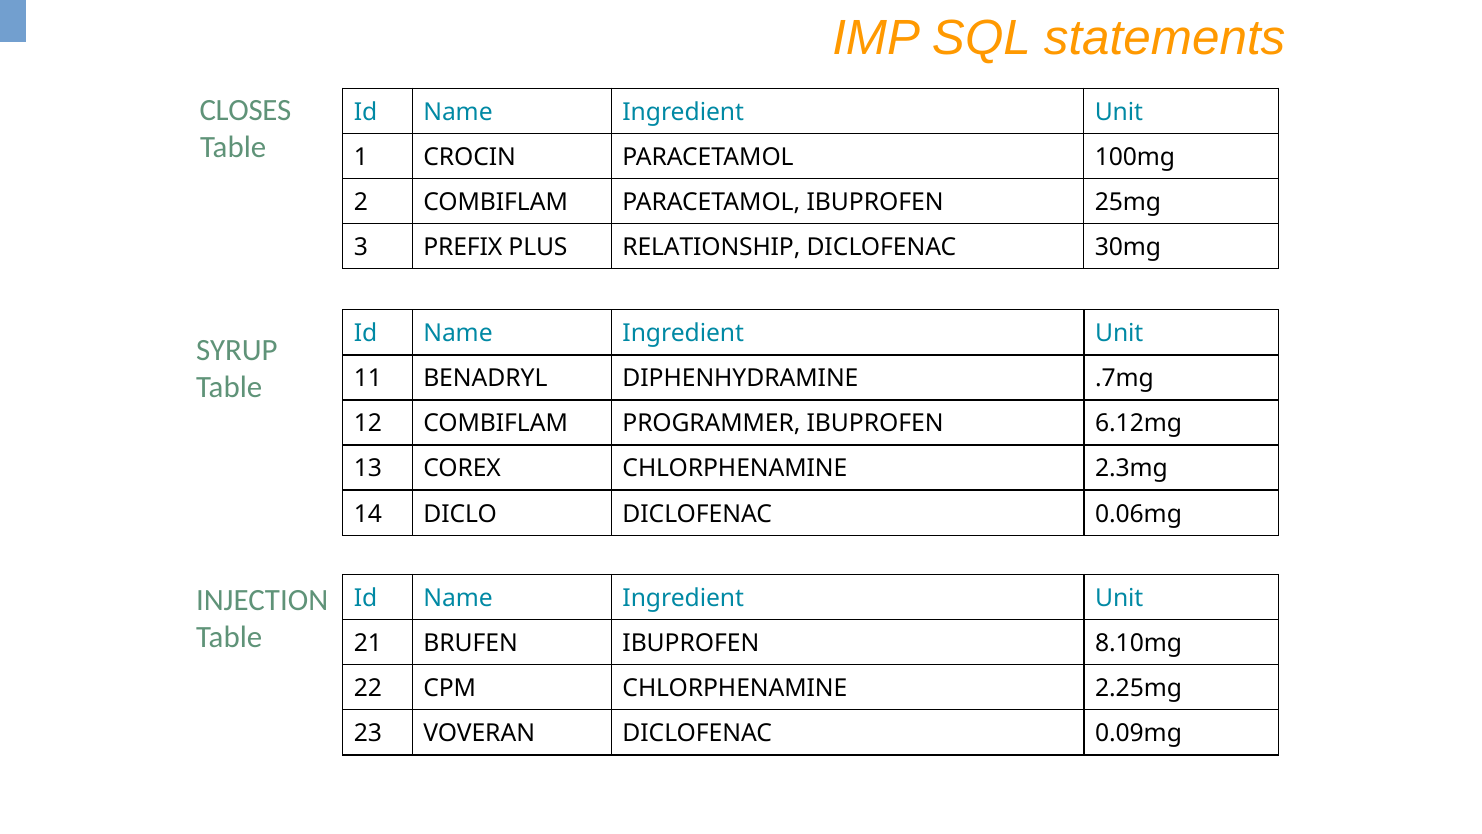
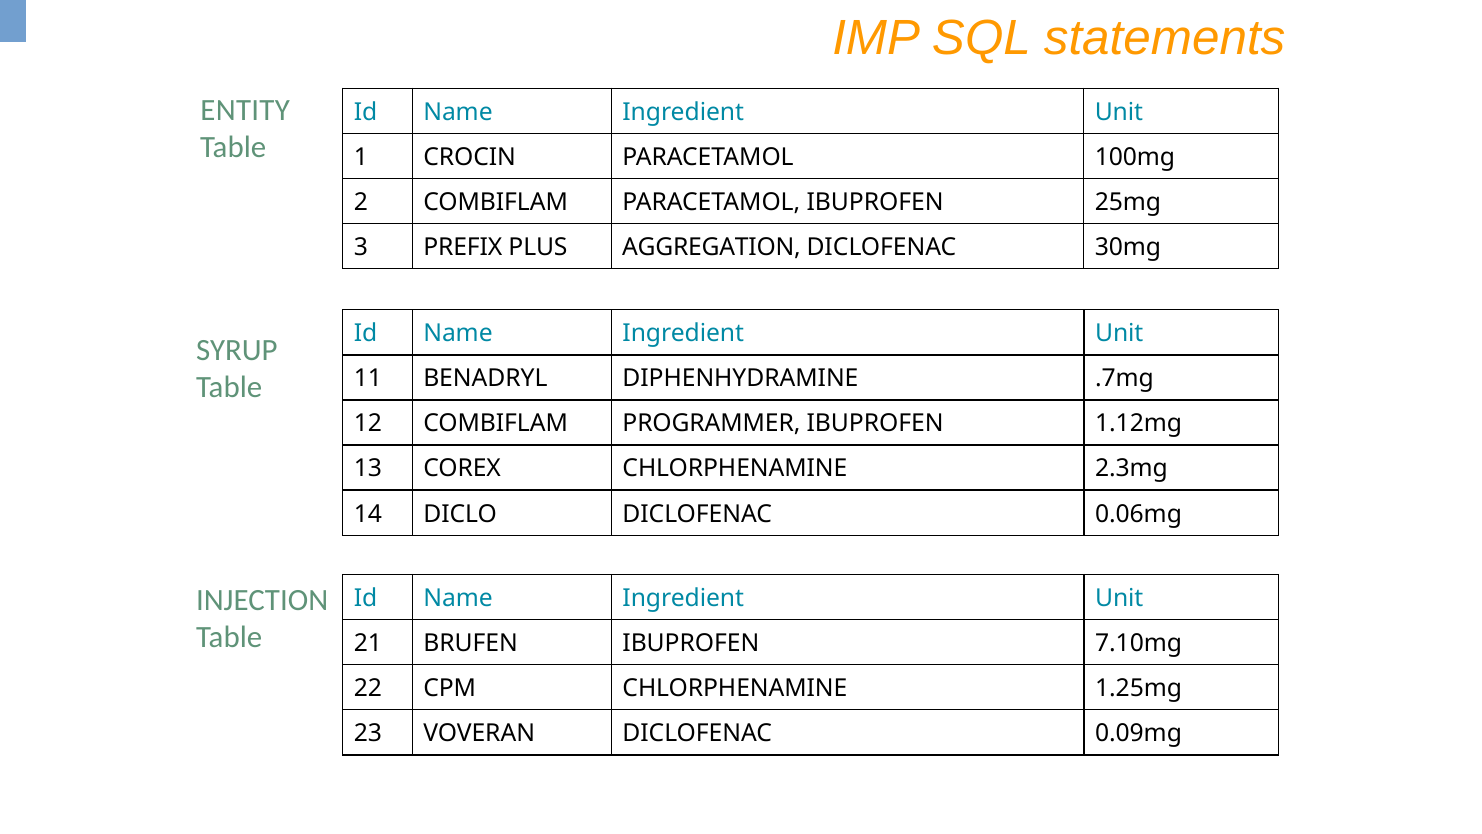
CLOSES: CLOSES -> ENTITY (245, 110)
RELATIONSHIP: RELATIONSHIP -> AGGREGATION (711, 247)
6.12mg: 6.12mg -> 1.12mg (1139, 423)
8.10mg: 8.10mg -> 7.10mg (1139, 643)
2.25mg: 2.25mg -> 1.25mg (1139, 688)
